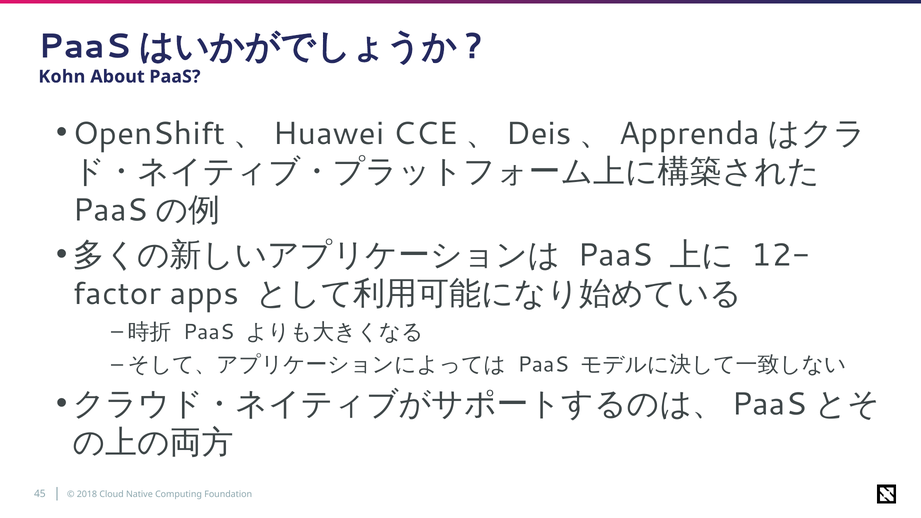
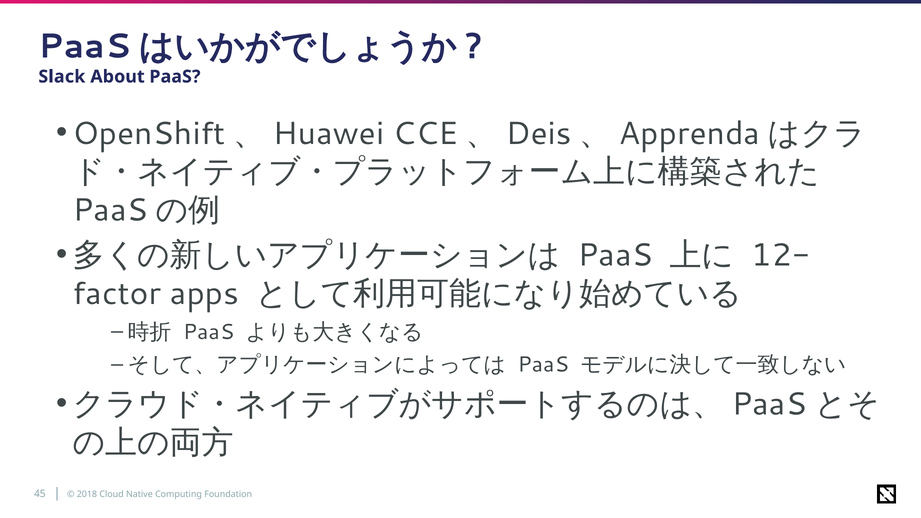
Kohn: Kohn -> Slack (62, 77)
